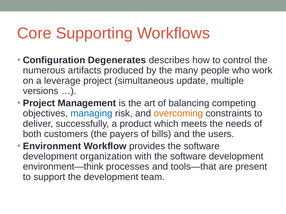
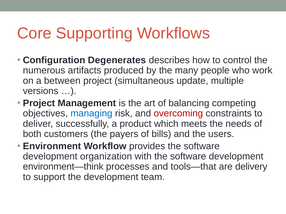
leverage: leverage -> between (62, 81)
overcoming colour: orange -> red (178, 114)
present: present -> delivery (251, 167)
